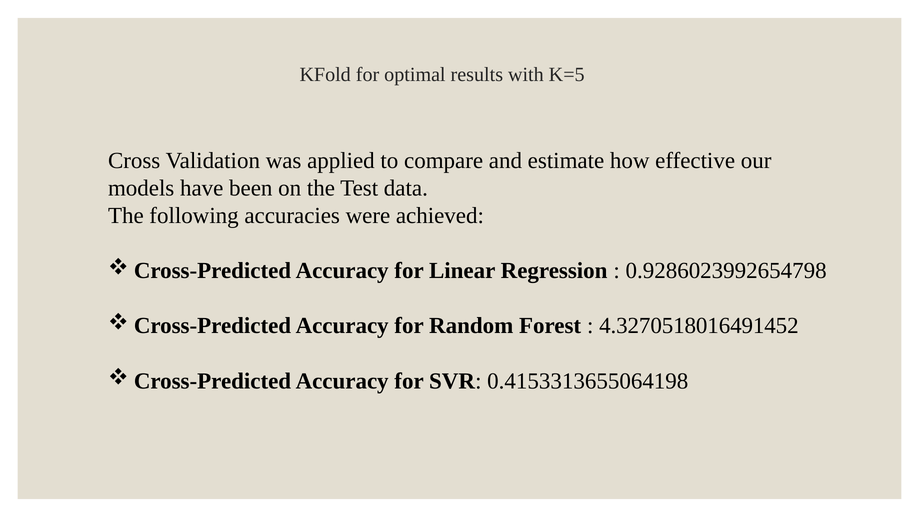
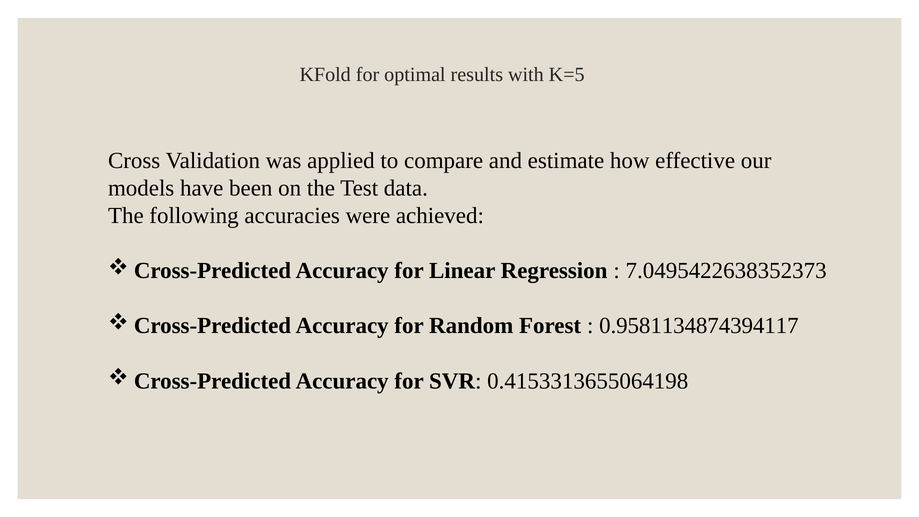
0.9286023992654798: 0.9286023992654798 -> 7.0495422638352373 (726, 271)
4.3270518016491452: 4.3270518016491452 -> 0.9581134874394117 (699, 326)
